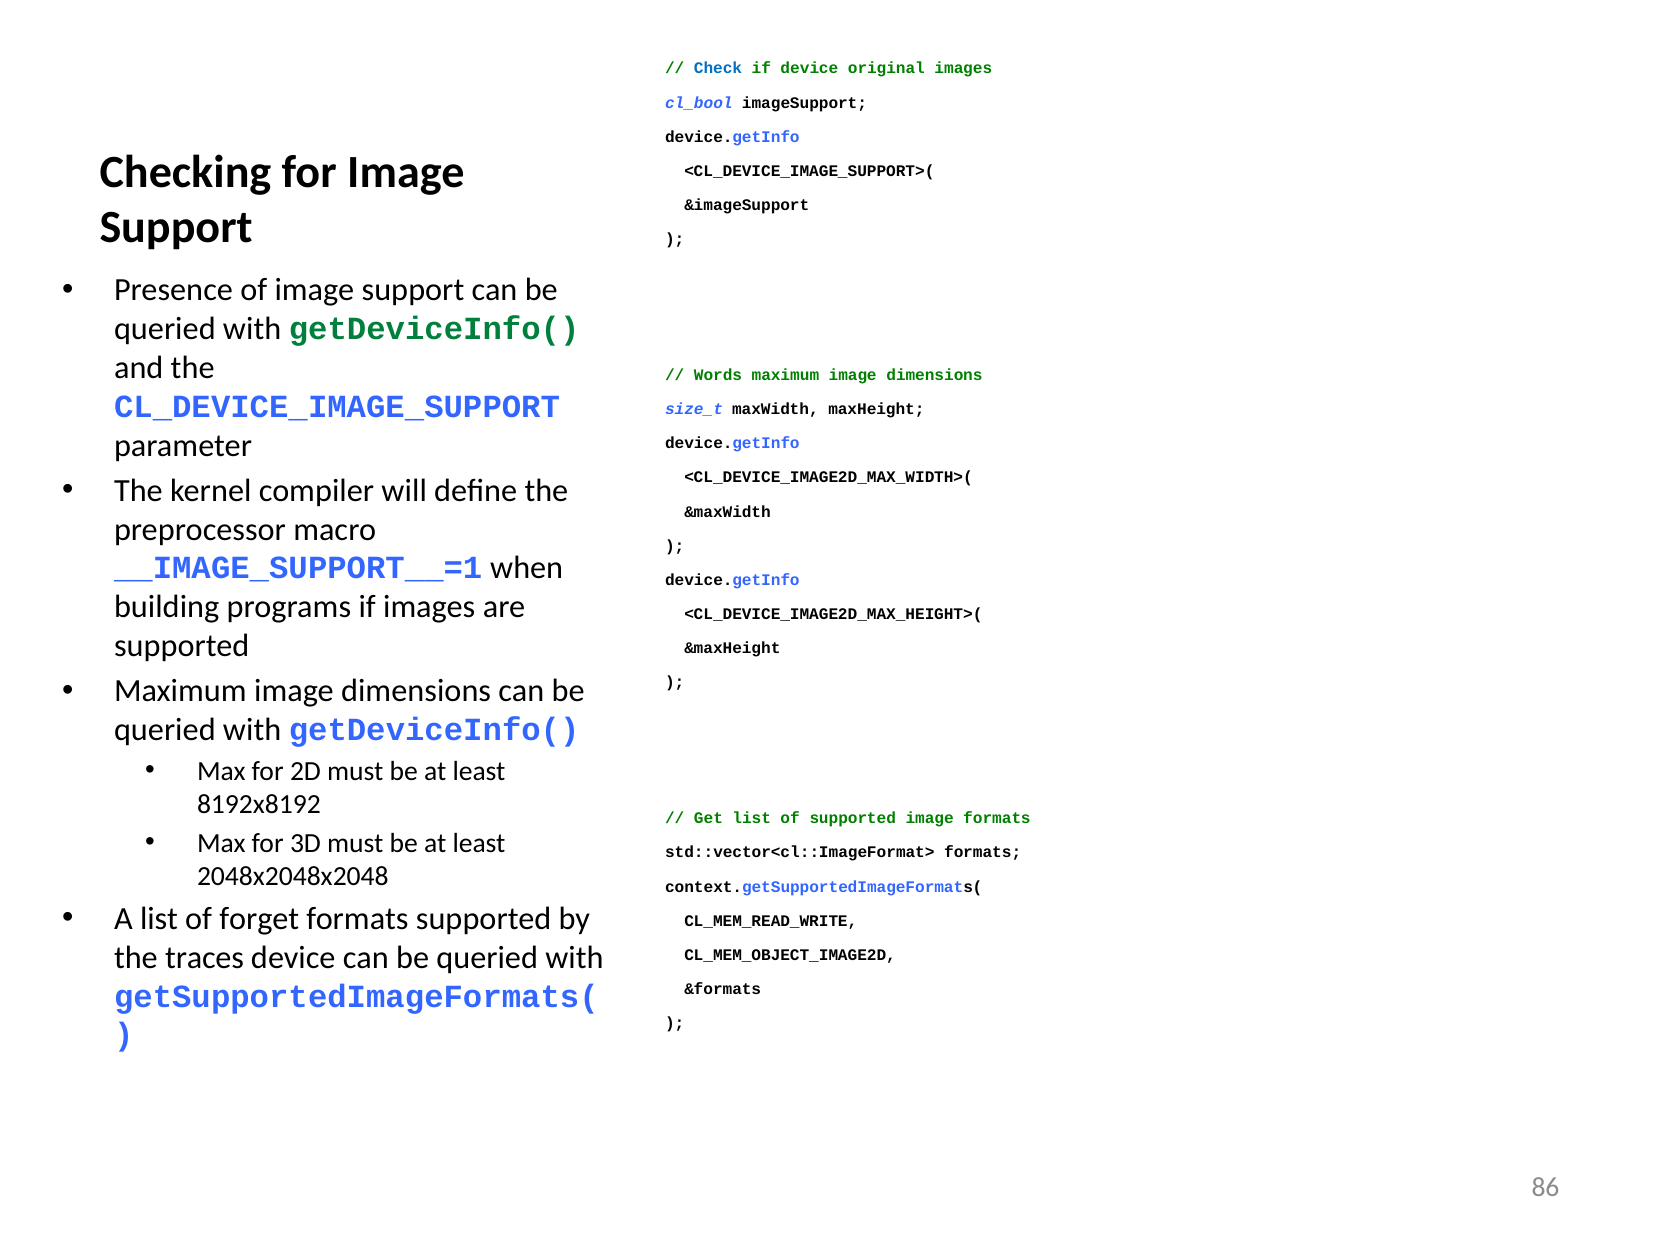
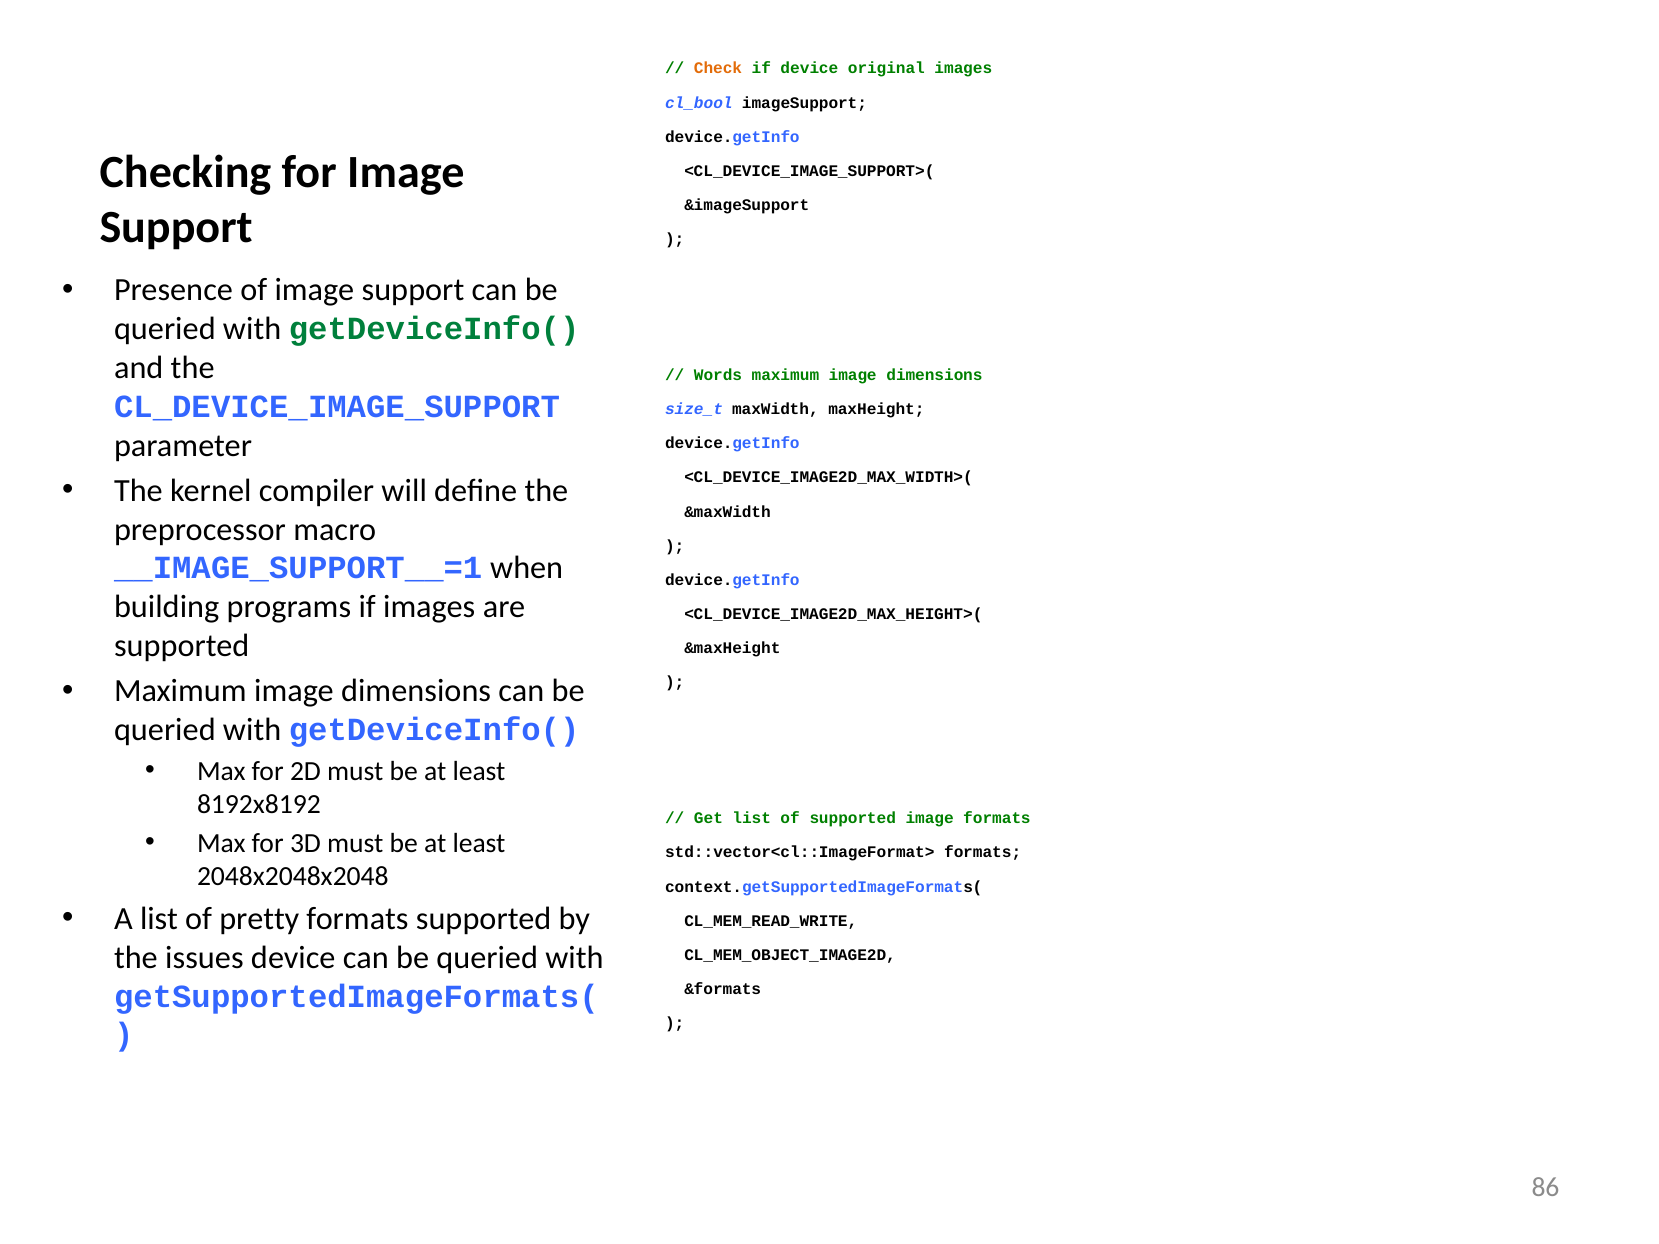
Check colour: blue -> orange (718, 69)
forget: forget -> pretty (259, 919)
traces: traces -> issues (204, 958)
